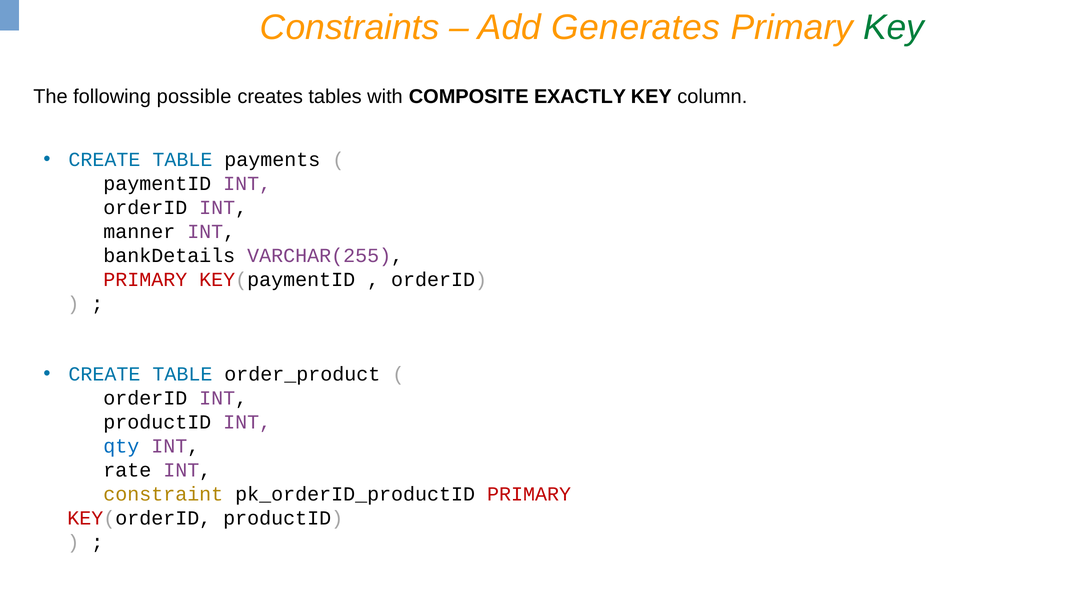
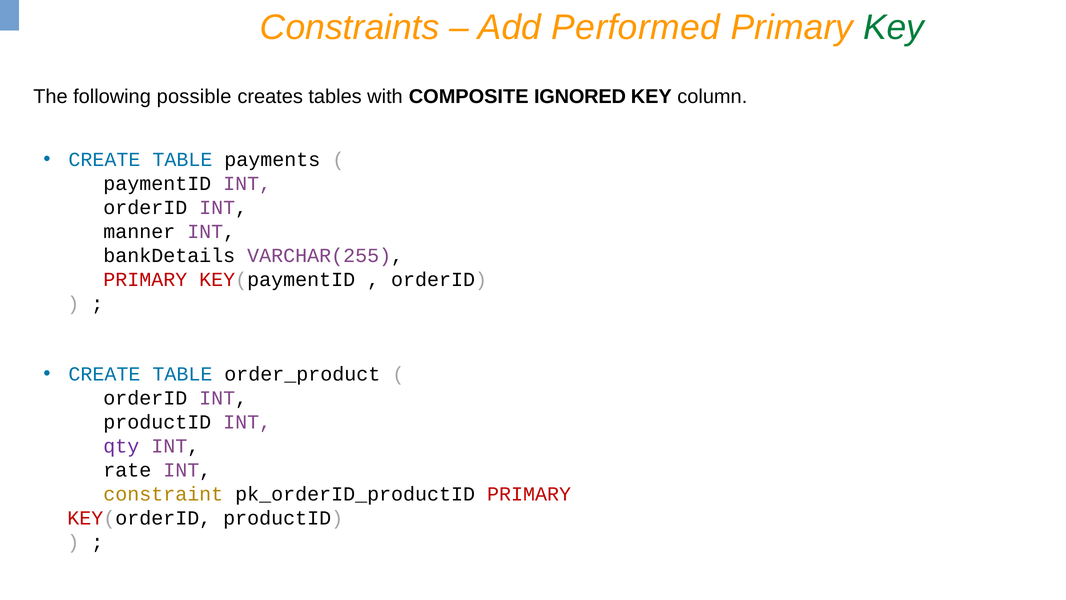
Generates: Generates -> Performed (636, 28)
EXACTLY: EXACTLY -> IGNORED (580, 97)
qty colour: blue -> purple (121, 446)
